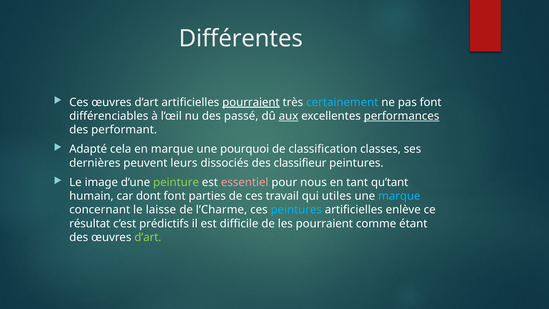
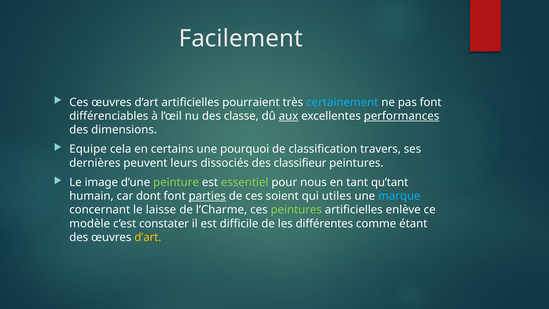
Différentes: Différentes -> Facilement (241, 39)
pourraient underline: present -> none (251, 102)
passé: passé -> classe (241, 116)
performant: performant -> dimensions (124, 130)
Adapté: Adapté -> Equipe (88, 149)
en marque: marque -> certains (172, 149)
classes: classes -> travers (381, 149)
essentiel colour: pink -> light green (245, 182)
parties underline: none -> present (207, 196)
travail: travail -> soient (282, 196)
peintures colour: light blue -> light green (296, 210)
résultat: résultat -> modèle (90, 223)
prédictifs: prédictifs -> constater (164, 223)
les pourraient: pourraient -> différentes (324, 223)
d’art colour: light green -> yellow (148, 237)
